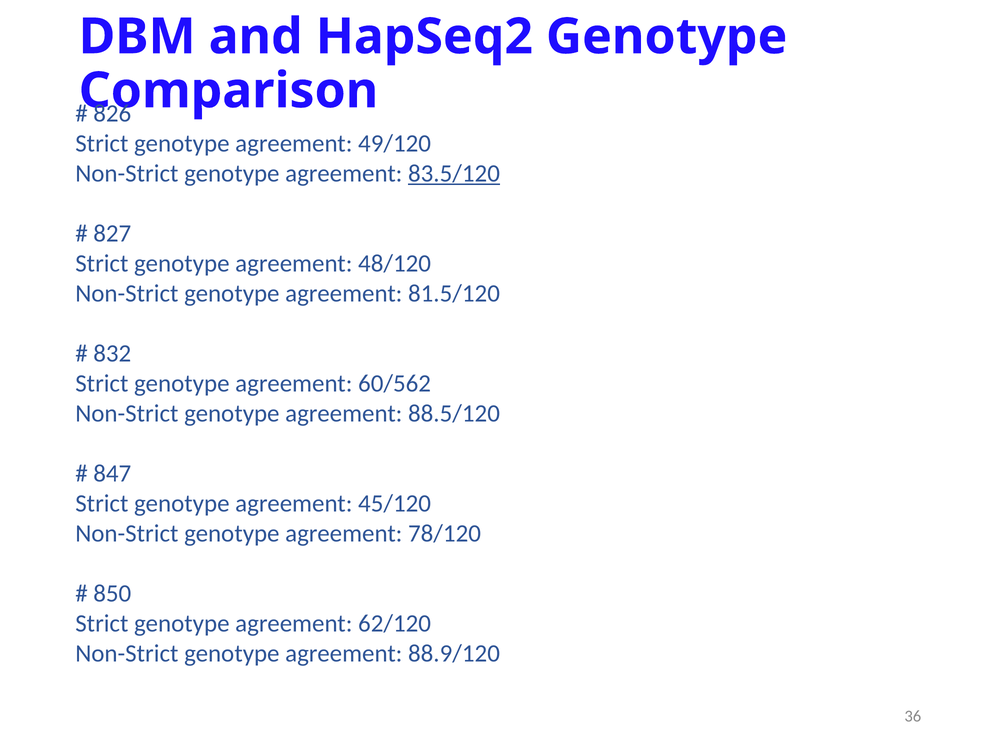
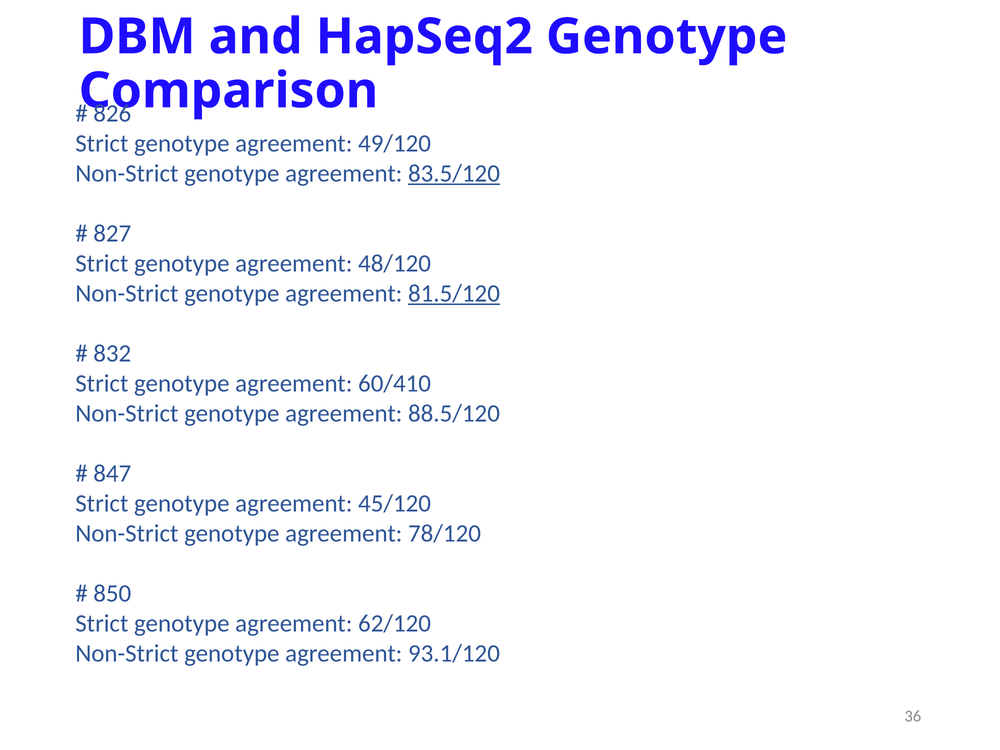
81.5/120 underline: none -> present (454, 293)
60/562: 60/562 -> 60/410 (395, 383)
88.9/120: 88.9/120 -> 93.1/120 (454, 653)
